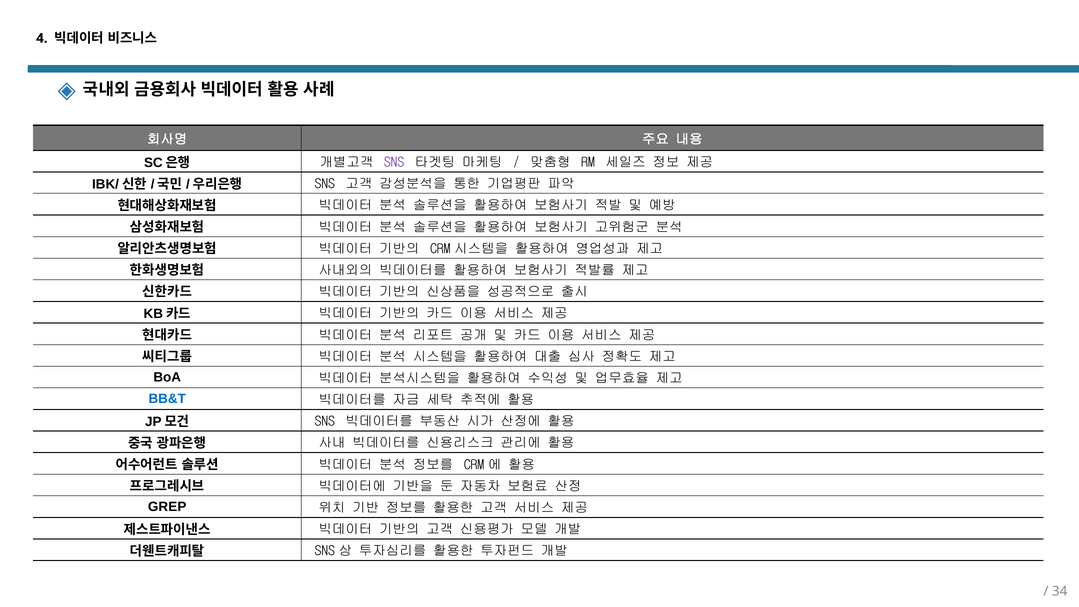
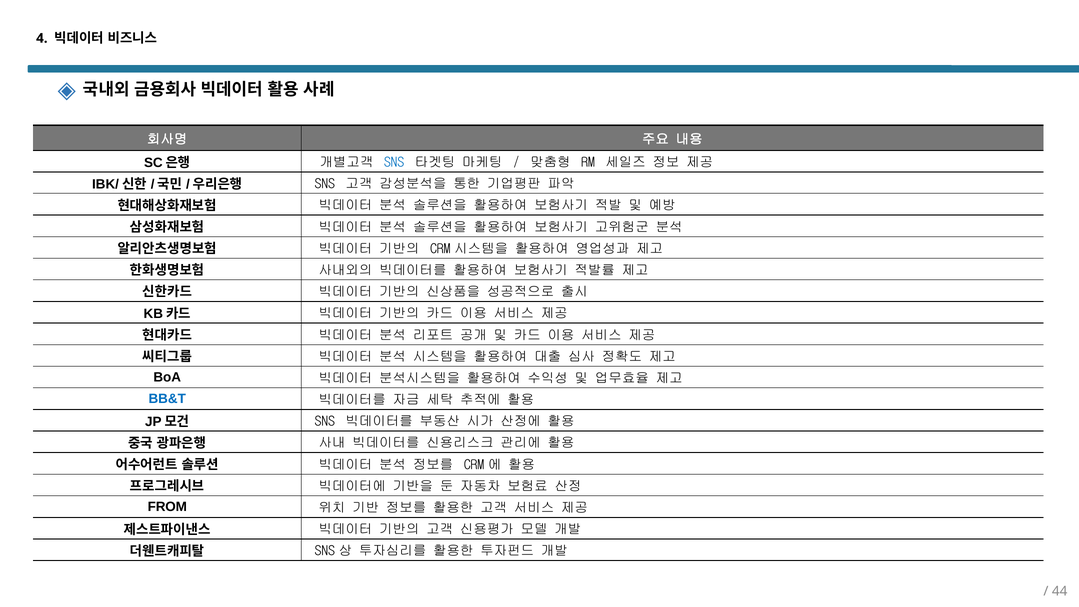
SNS colour: purple -> blue (394, 162)
GREP: GREP -> FROM (167, 507)
34: 34 -> 44 (1060, 591)
